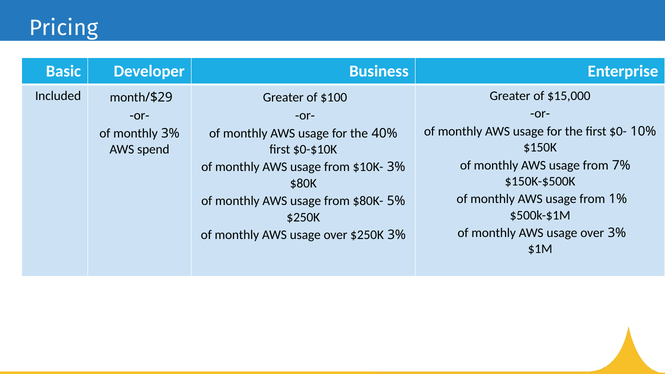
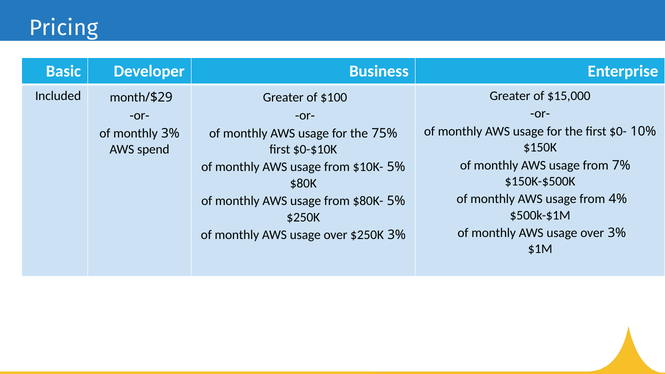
40%: 40% -> 75% (385, 133)
3%: 3% -> 5% (396, 167)
1%: 1% -> 4% (618, 199)
